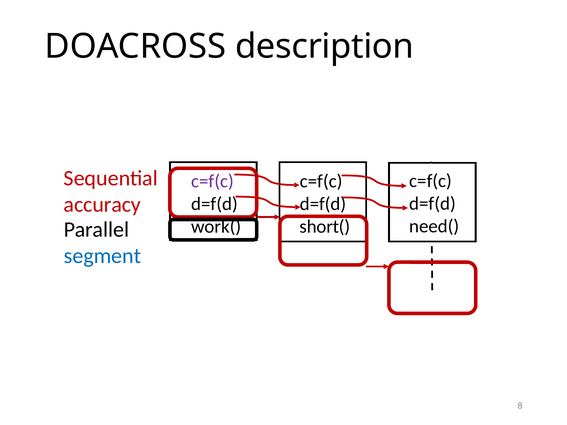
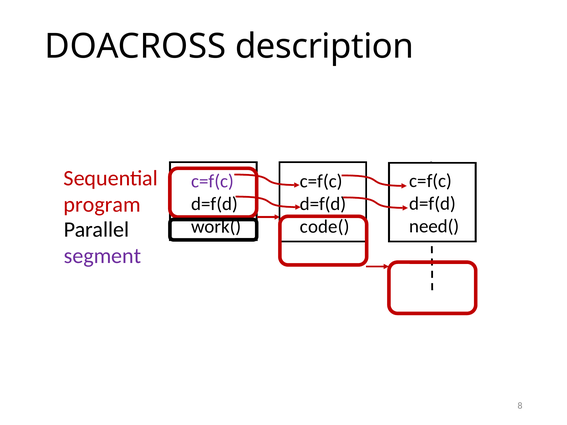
accuracy: accuracy -> program (102, 205)
short(: short( -> code( (325, 227)
segment colour: blue -> purple (102, 256)
